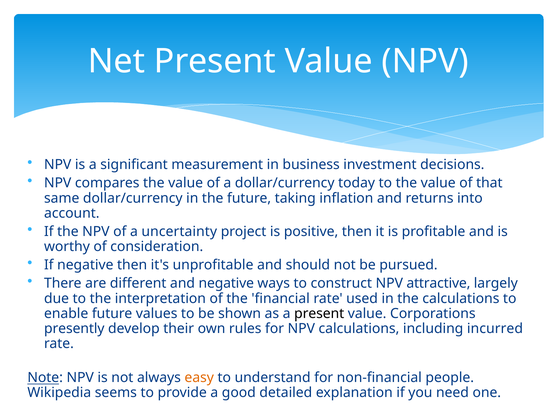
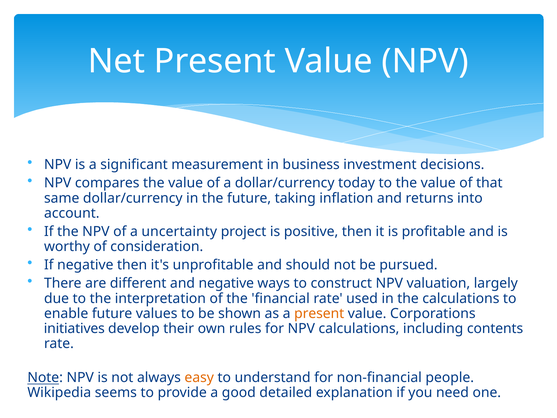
attractive: attractive -> valuation (438, 283)
present colour: black -> orange (319, 313)
presently: presently -> initiatives (74, 328)
incurred: incurred -> contents (495, 328)
